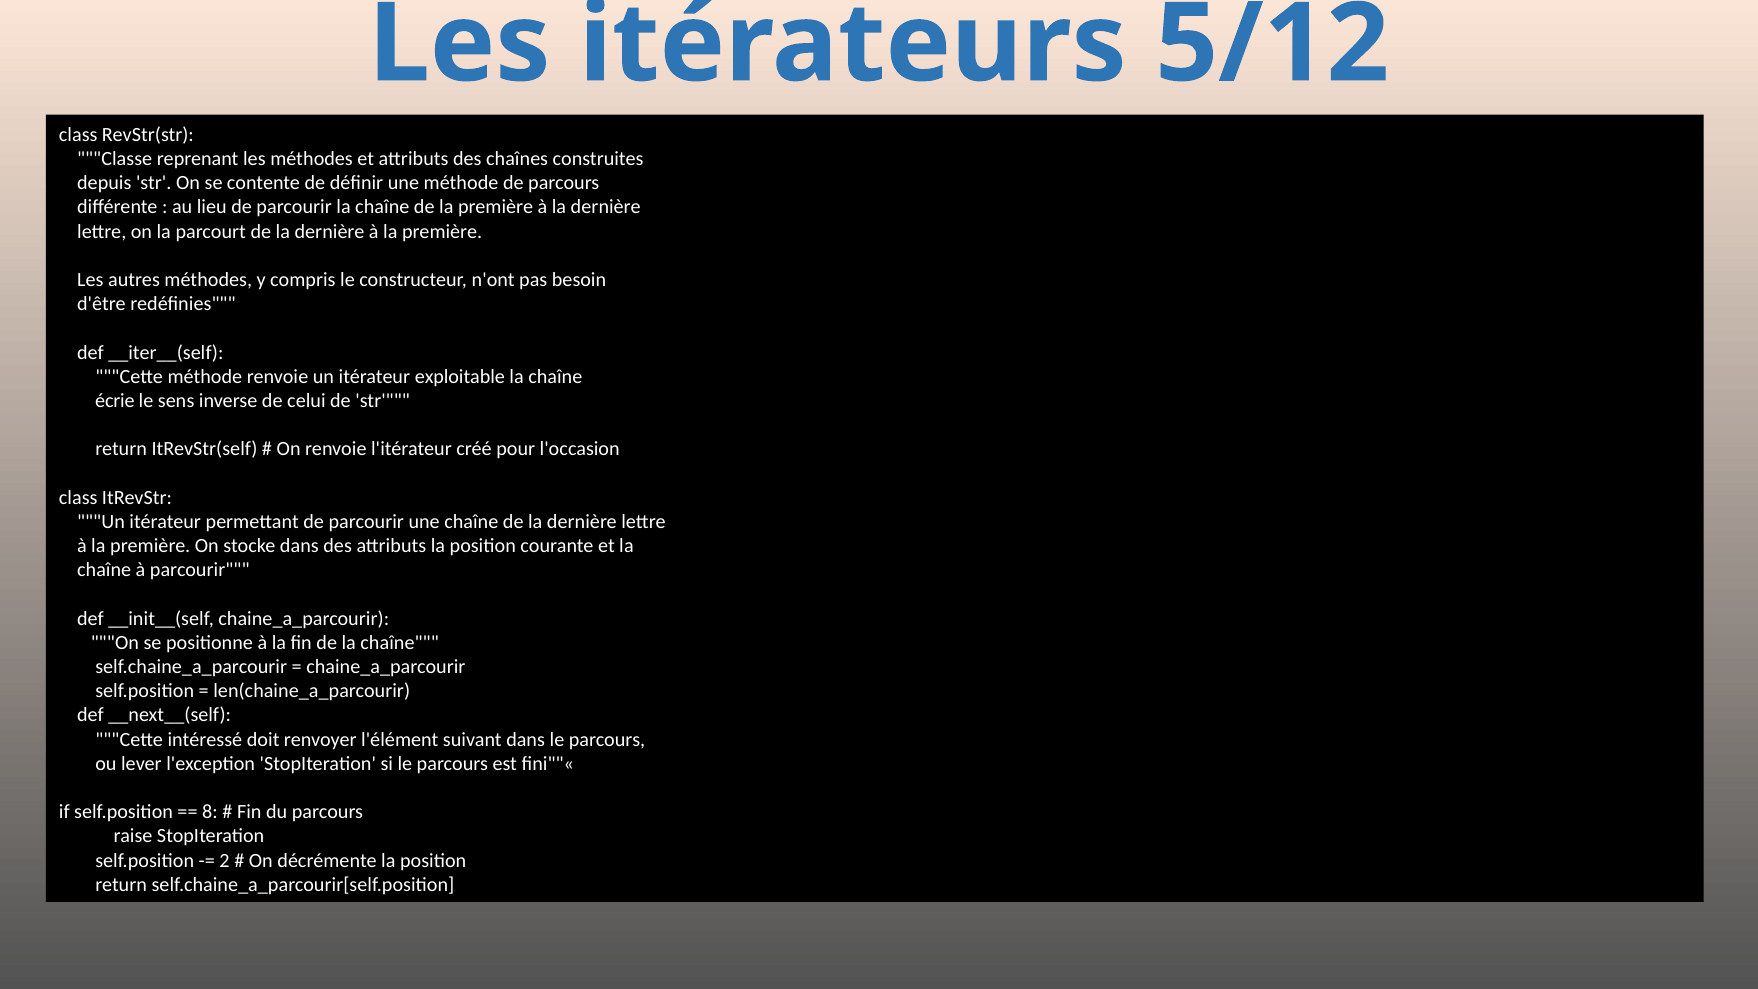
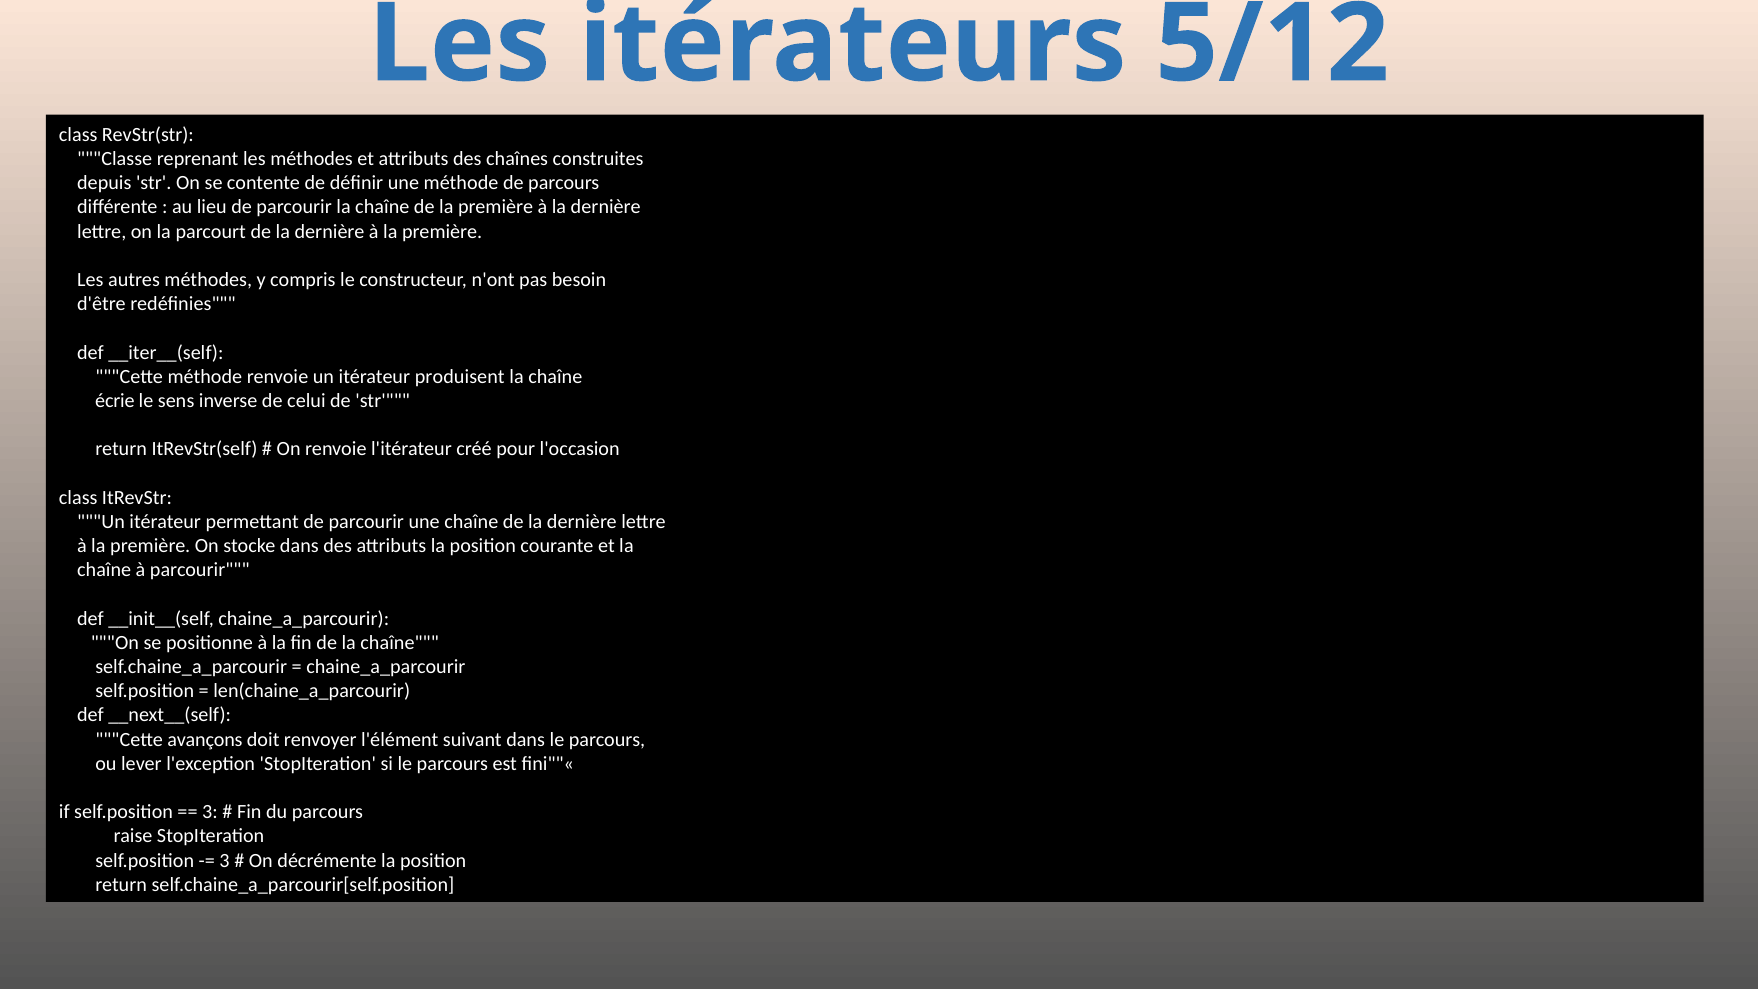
exploitable: exploitable -> produisent (460, 377)
intéressé: intéressé -> avançons (205, 739)
8: 8 -> 3 (210, 812)
2: 2 -> 3 (225, 860)
